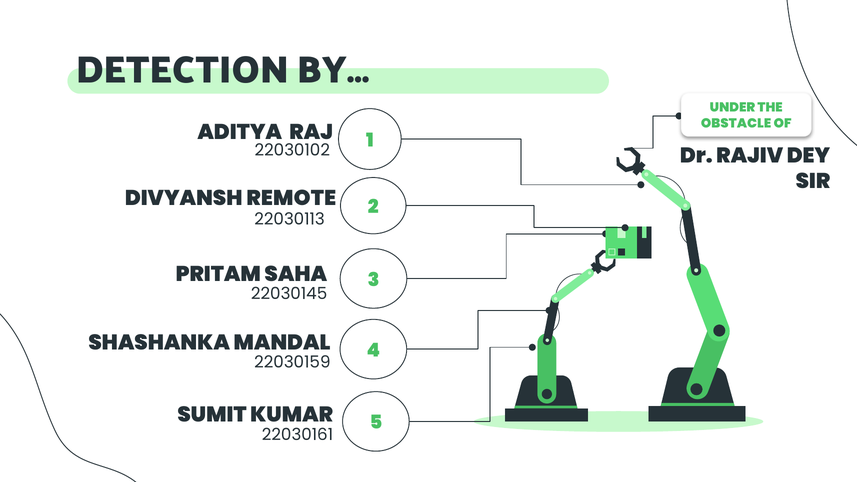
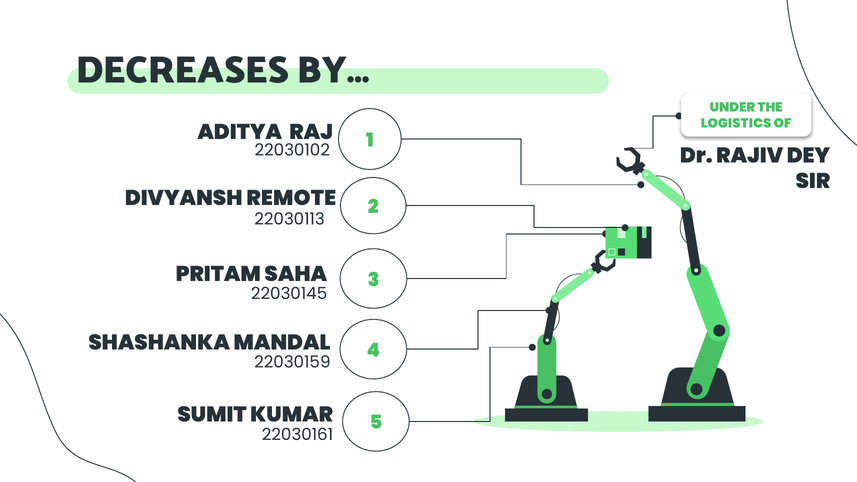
DETECTION: DETECTION -> DECREASES (183, 70)
OBSTACLE: OBSTACLE -> LOGISTICS (736, 123)
